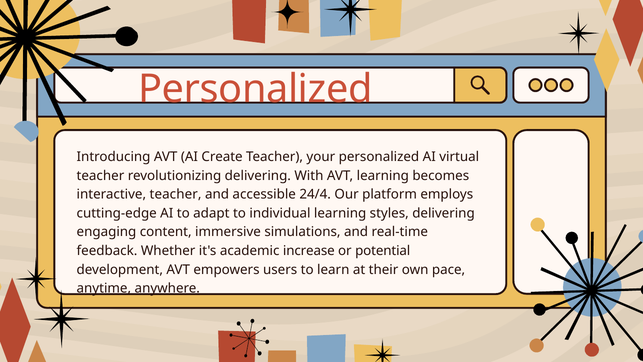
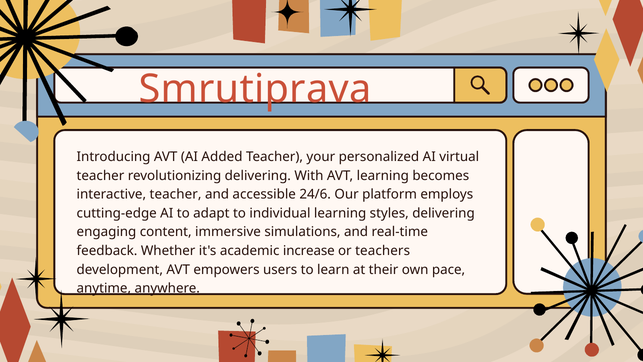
Personalized: Personalized -> Smrutiprava (255, 89)
Create: Create -> Added (222, 157)
24/4: 24/4 -> 24/6 (315, 194)
potential: potential -> teachers (383, 251)
